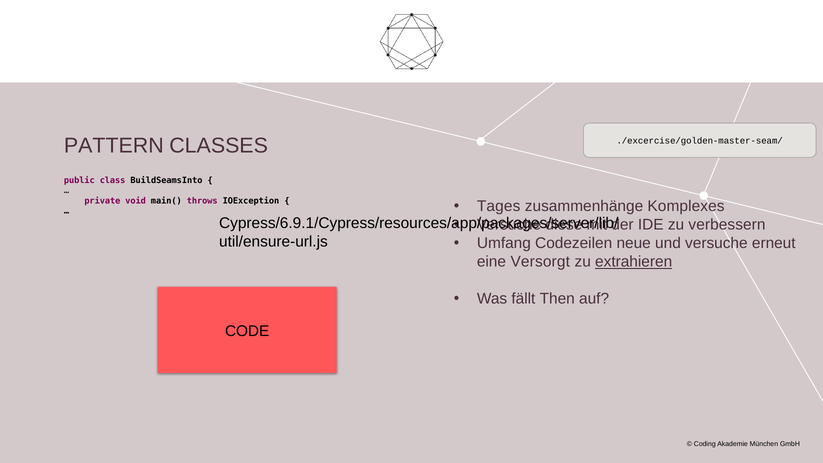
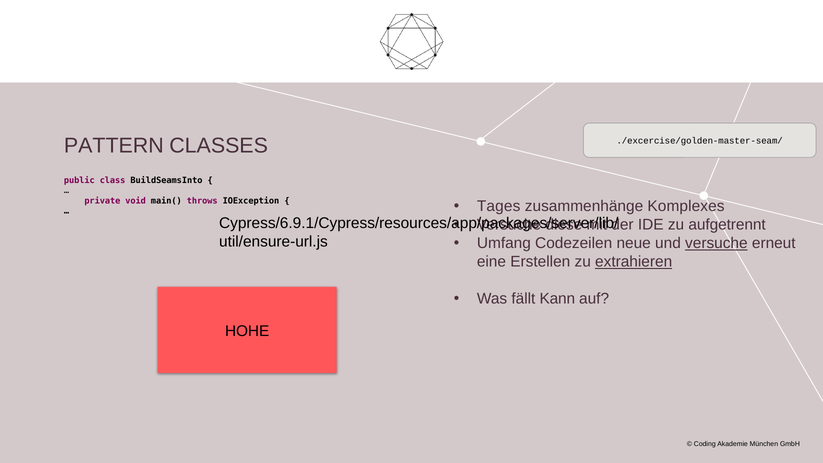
verbessern: verbessern -> aufgetrennt (727, 225)
versuche underline: none -> present (716, 243)
Versorgt: Versorgt -> Erstellen (540, 262)
Then: Then -> Kann (557, 299)
CODE: CODE -> HOHE (247, 331)
